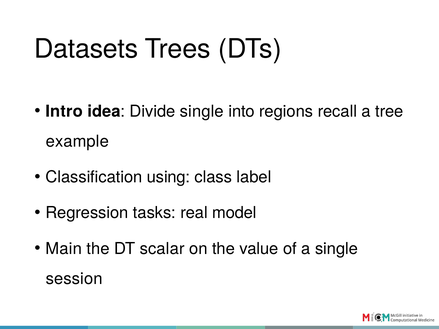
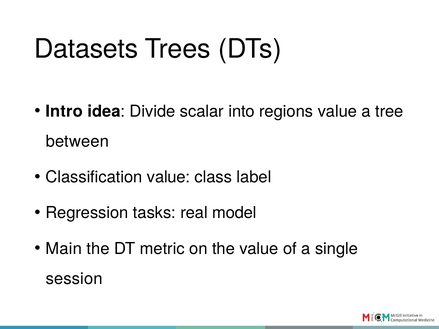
Divide single: single -> scalar (202, 111)
regions recall: recall -> value (337, 111)
example: example -> between (77, 142)
Classification using: using -> value (169, 177)
scalar: scalar -> metric (162, 249)
